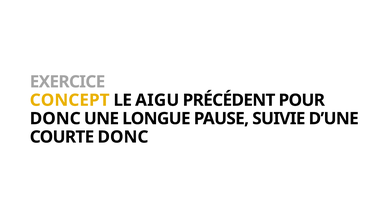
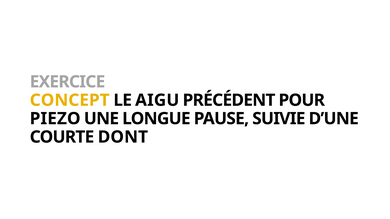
DONC: DONC -> PIEZO (55, 119)
COURTE DONC: DONC -> DONT (123, 137)
